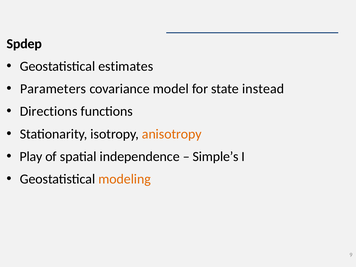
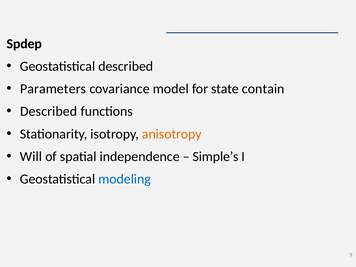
Geostatistical estimates: estimates -> described (126, 66)
instead: instead -> contain (263, 89)
Directions: Directions -> Described (49, 111)
Play: Play -> Will (31, 157)
modeling colour: orange -> blue (125, 179)
